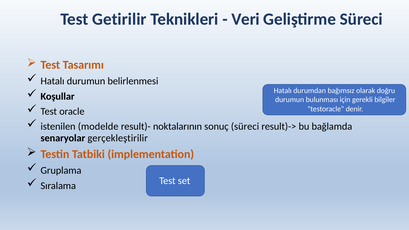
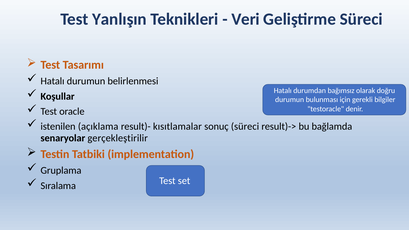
Getirilir: Getirilir -> Yanlışın (119, 19)
modelde: modelde -> açıklama (98, 126)
noktalarının: noktalarının -> kısıtlamalar (177, 126)
